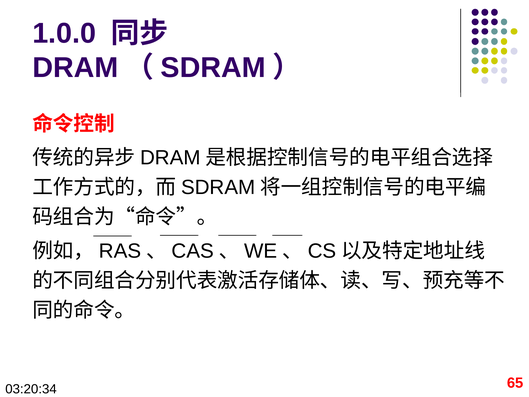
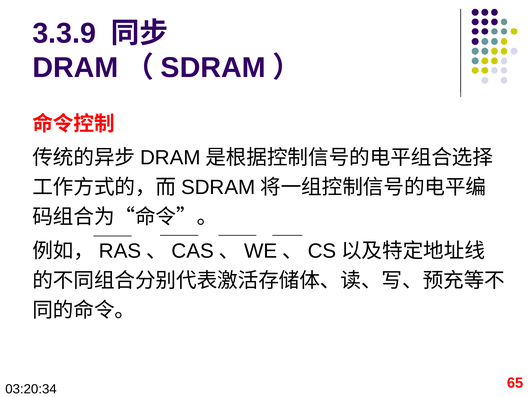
1.0.0: 1.0.0 -> 3.3.9 (64, 33)
